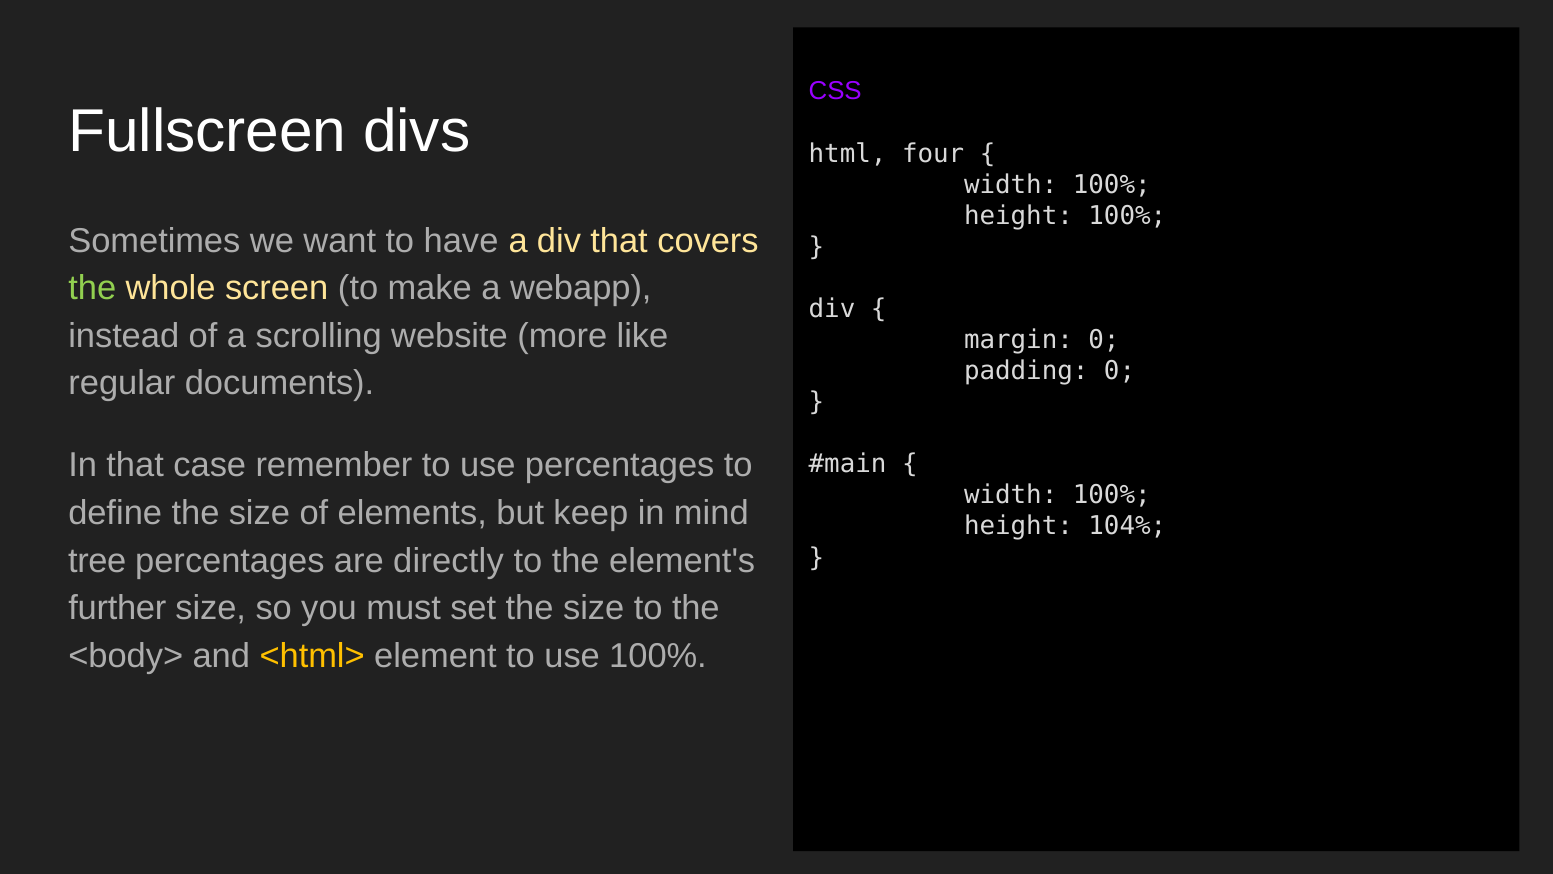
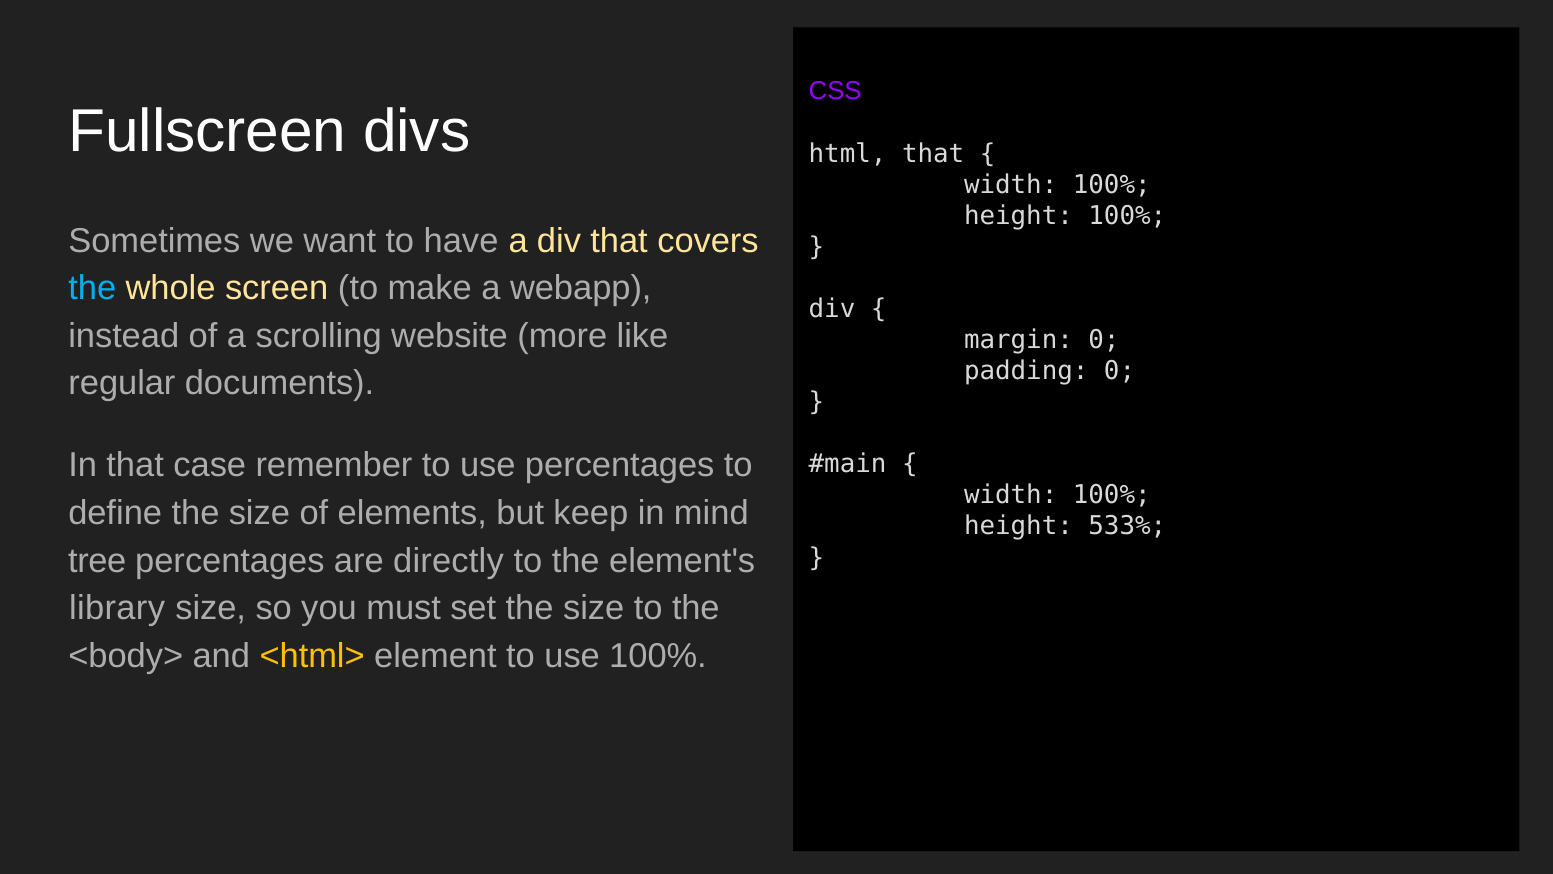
html four: four -> that (933, 153)
the colour: light green -> light blue (92, 288)
104%: 104% -> 533% (1127, 526)
further: further -> library (117, 608)
